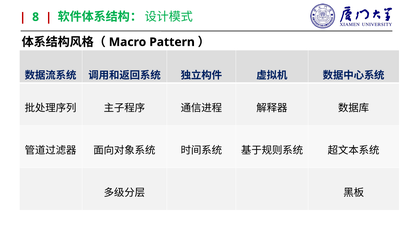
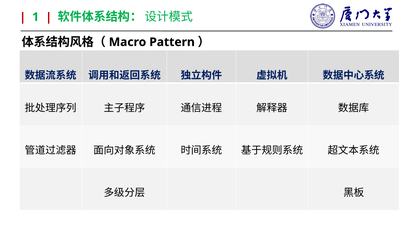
8: 8 -> 1 (36, 17)
